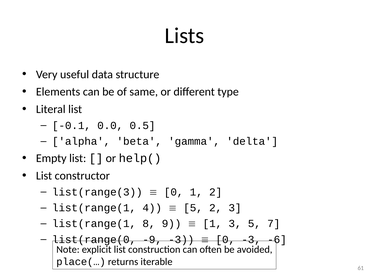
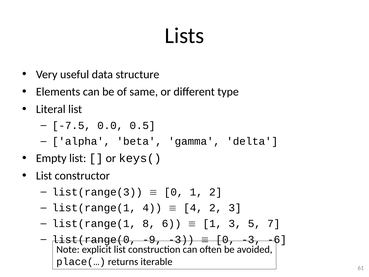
-0.1: -0.1 -> -7.5 (71, 125)
help(: help( -> keys( (140, 158)
5: 5 -> 4 (193, 208)
9: 9 -> 6 (172, 223)
